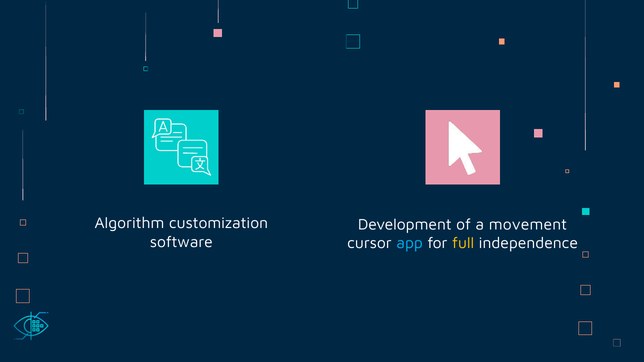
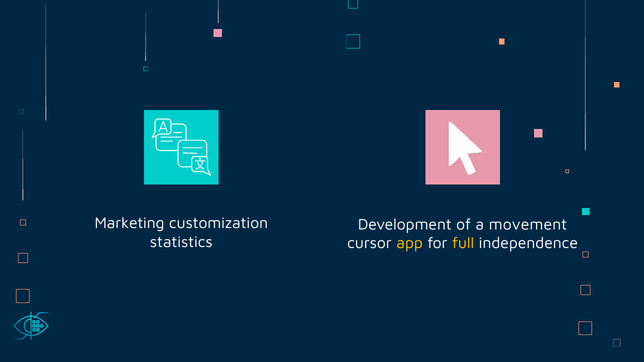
Algorithm: Algorithm -> Marketing (130, 223)
software: software -> statistics (181, 242)
app colour: light blue -> yellow (410, 243)
